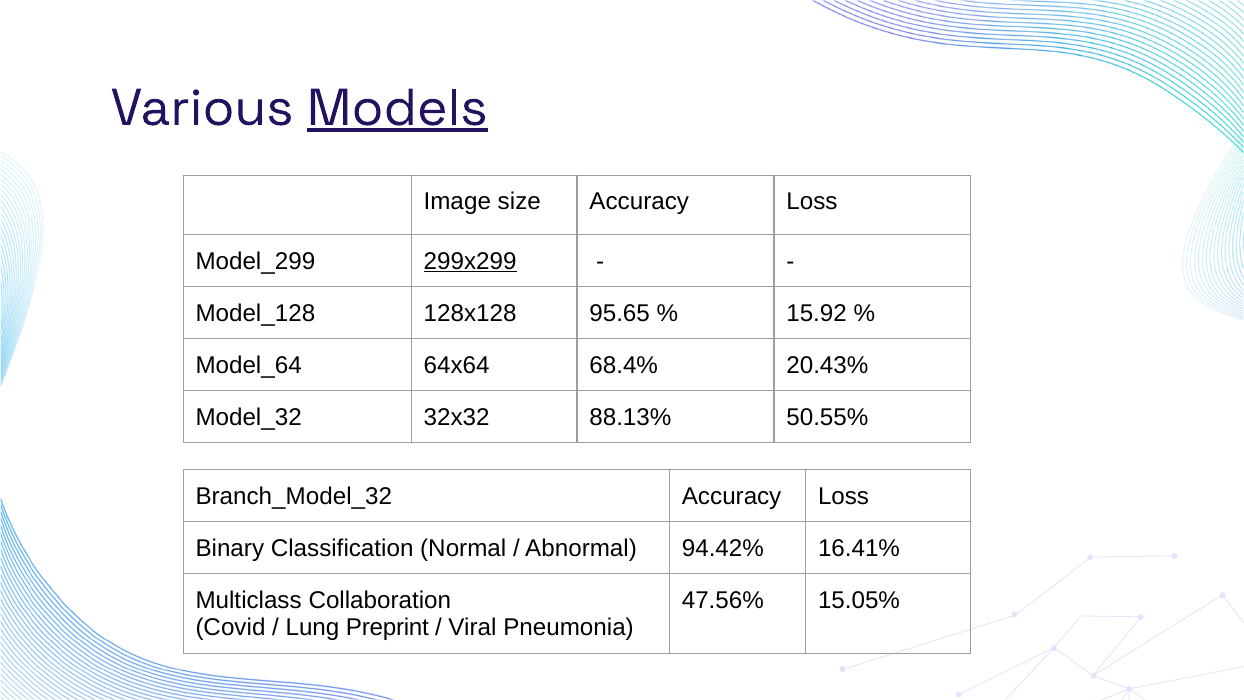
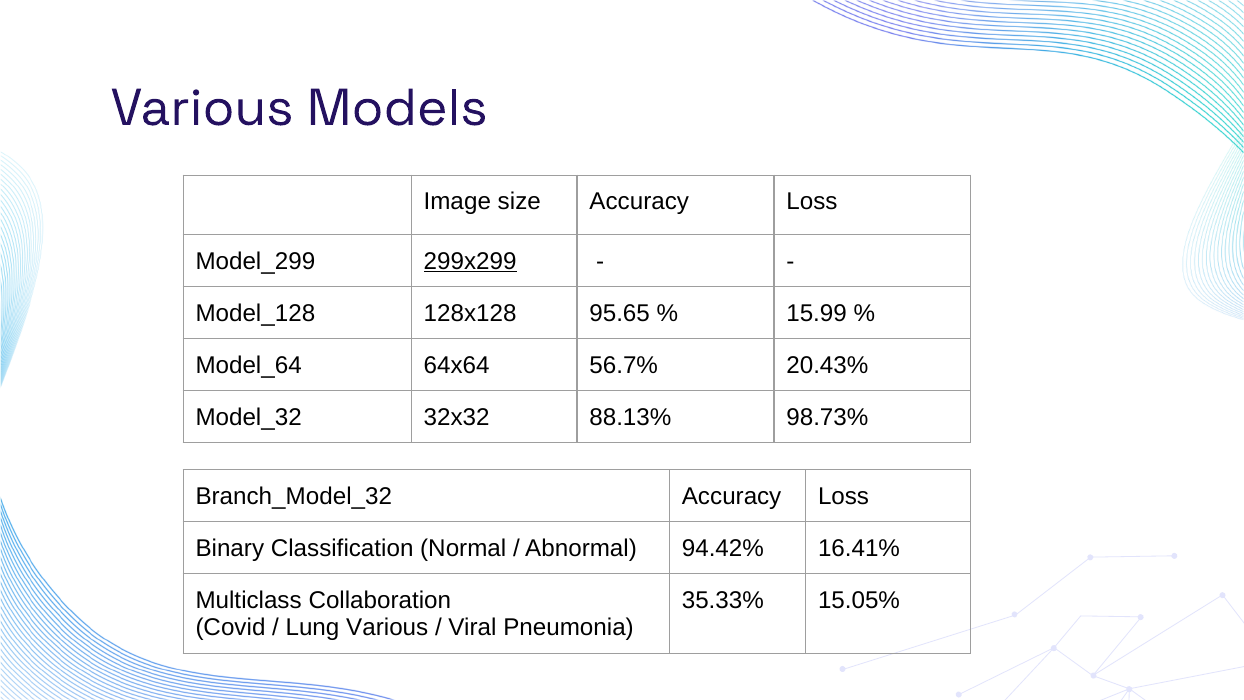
Models underline: present -> none (397, 108)
15.92: 15.92 -> 15.99 (817, 313)
68.4%: 68.4% -> 56.7% (624, 365)
50.55%: 50.55% -> 98.73% (827, 417)
47.56%: 47.56% -> 35.33% (723, 600)
Lung Preprint: Preprint -> Various (387, 627)
